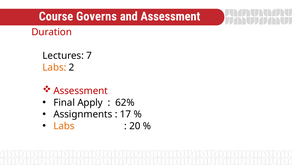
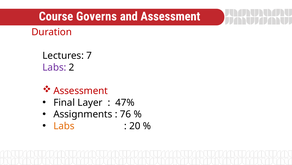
Labs colour: orange -> purple (54, 67)
Apply: Apply -> Layer (90, 102)
62%: 62% -> 47% (125, 102)
17: 17 -> 76 (126, 114)
